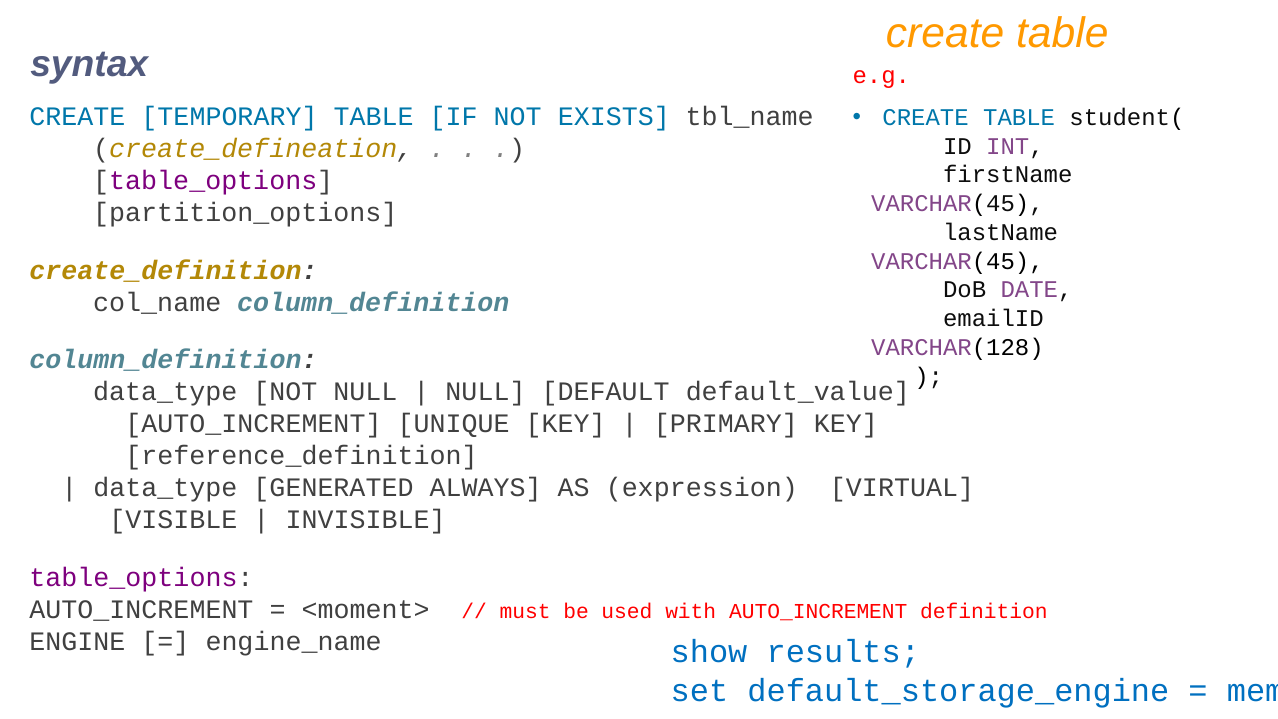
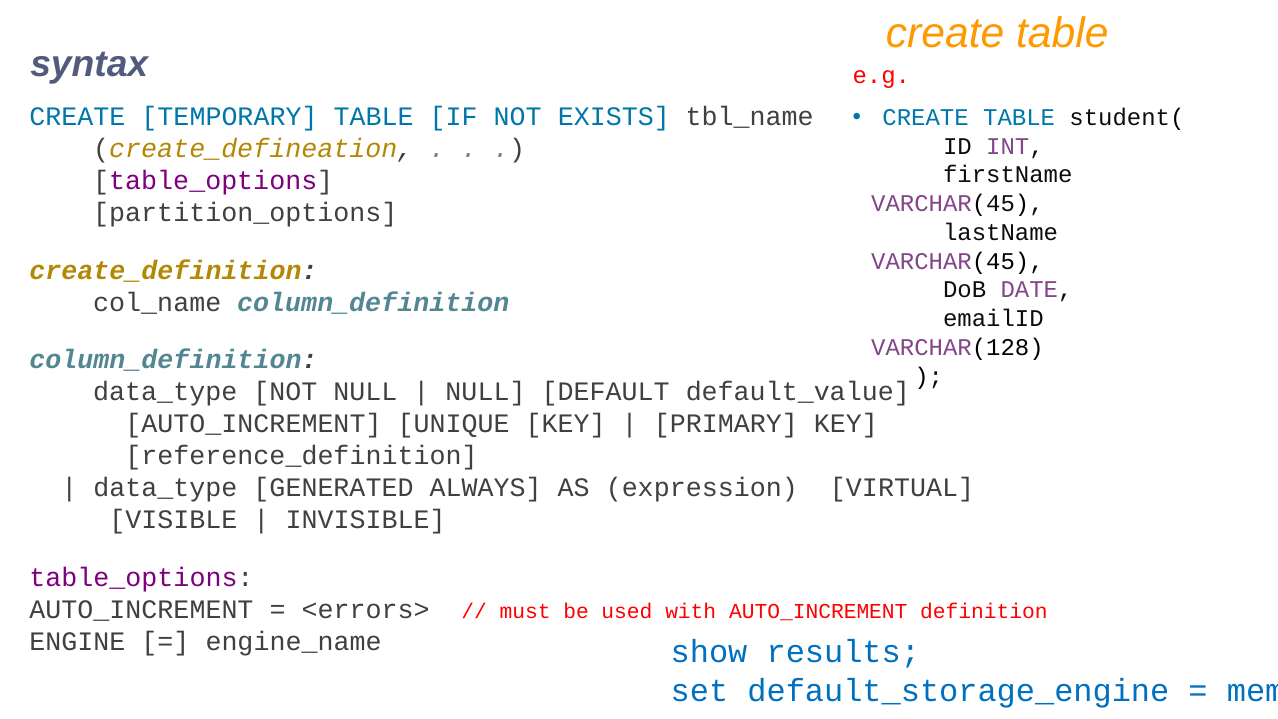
<moment>: <moment> -> <errors> (366, 609)
